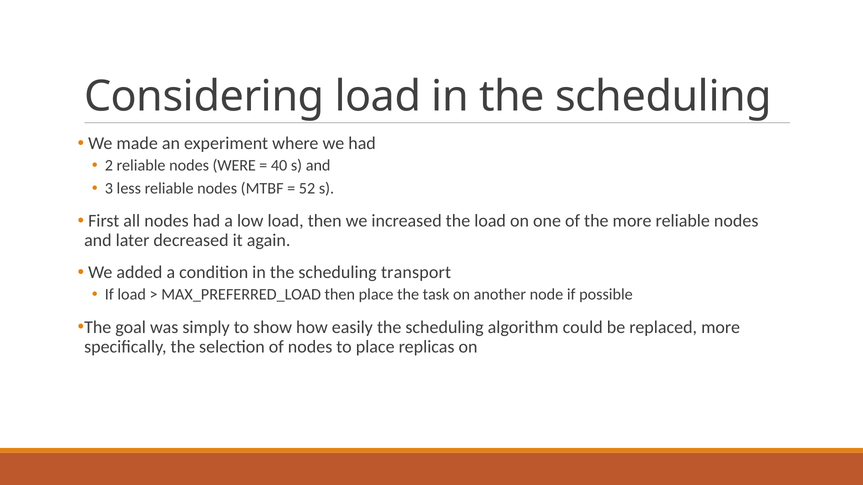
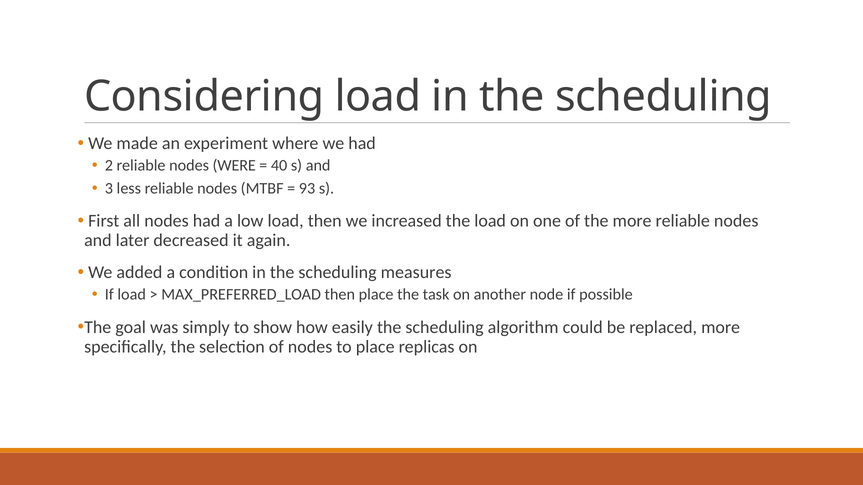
52: 52 -> 93 (307, 188)
transport: transport -> measures (416, 273)
